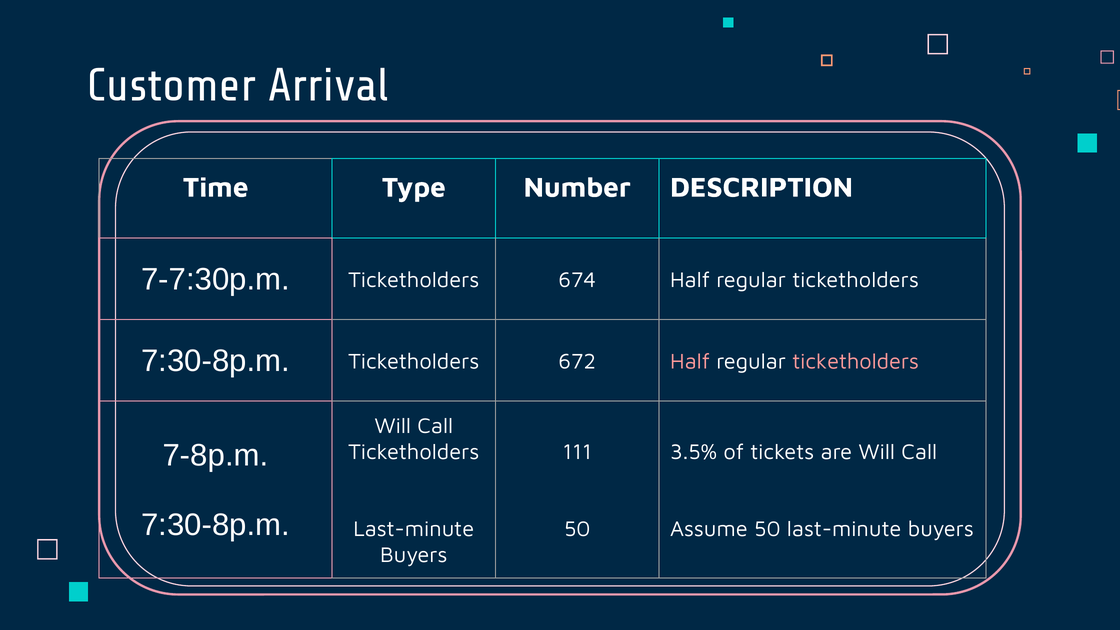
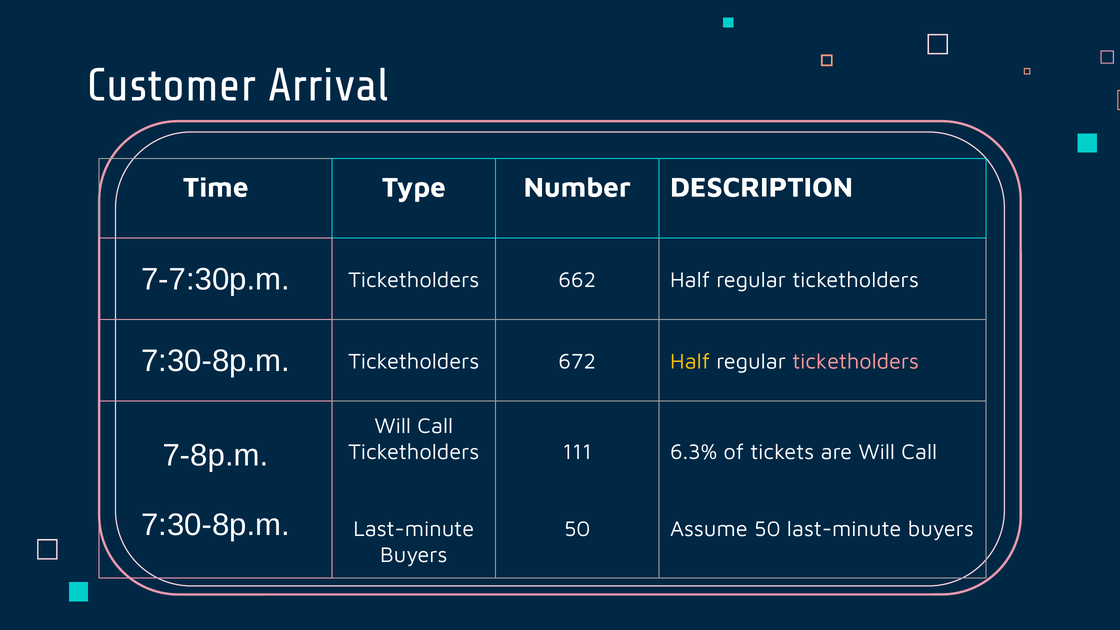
674: 674 -> 662 (577, 280)
Half colour: pink -> yellow (690, 361)
3.5%: 3.5% -> 6.3% (694, 452)
